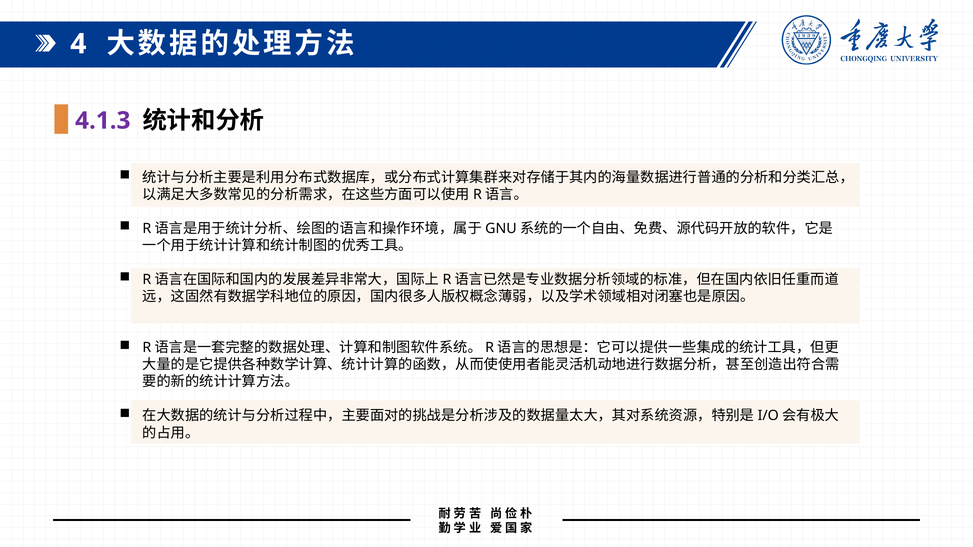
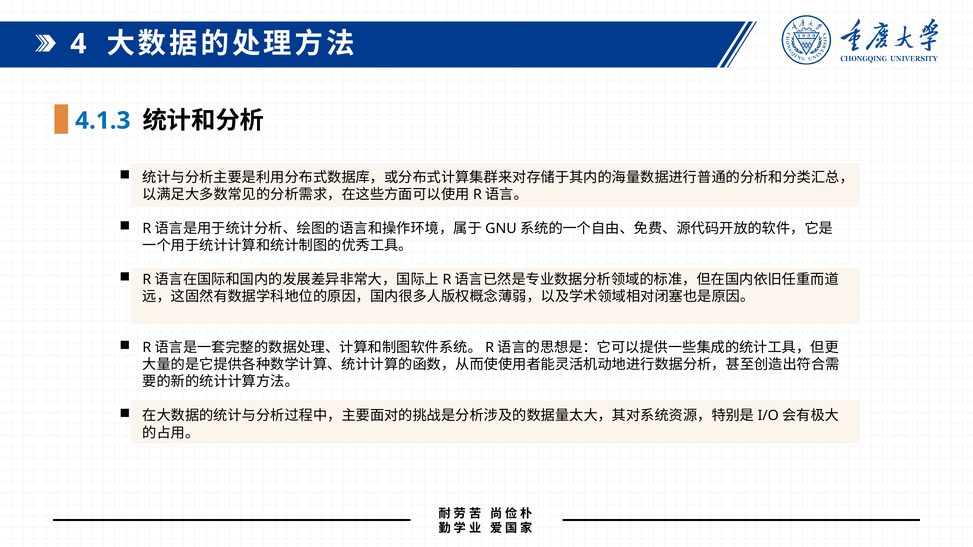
4.1.3 colour: purple -> blue (103, 121)
